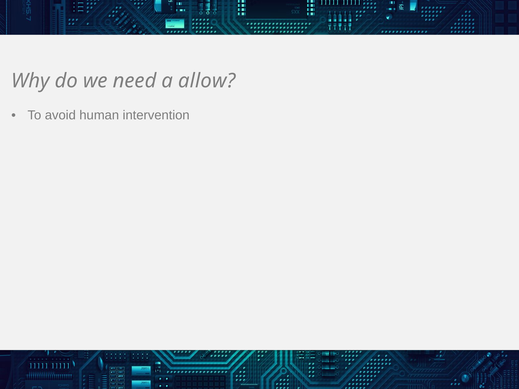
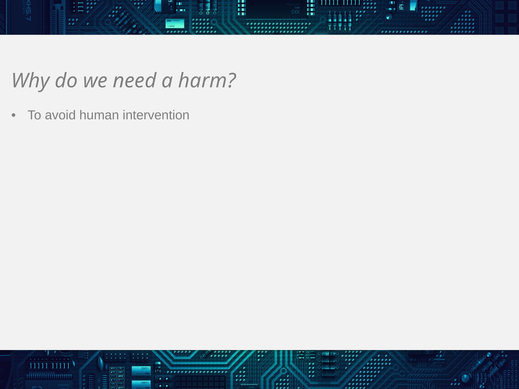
allow: allow -> harm (207, 81)
